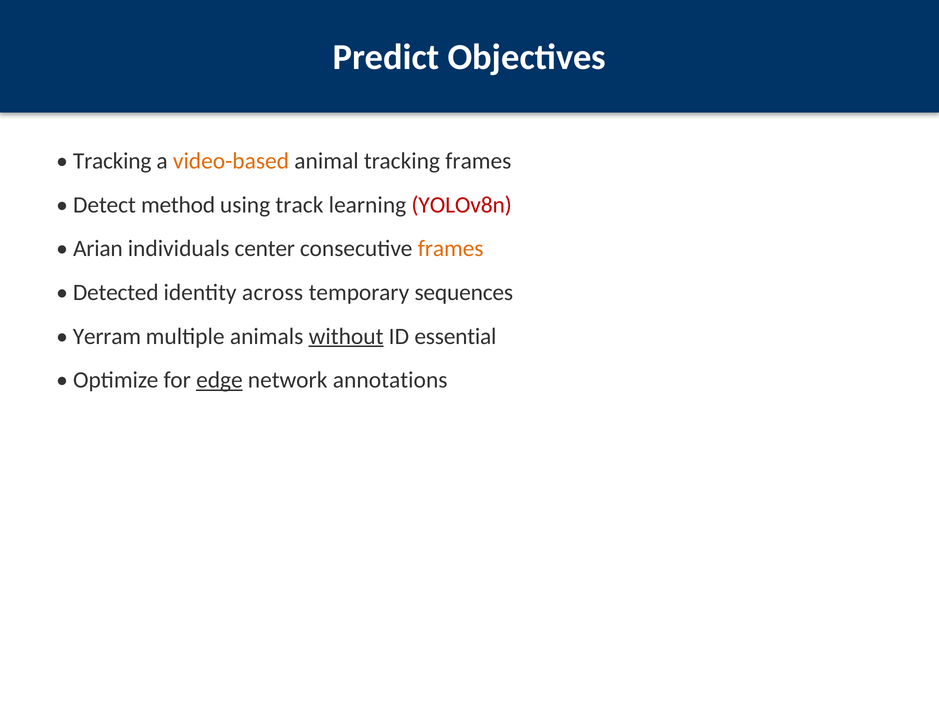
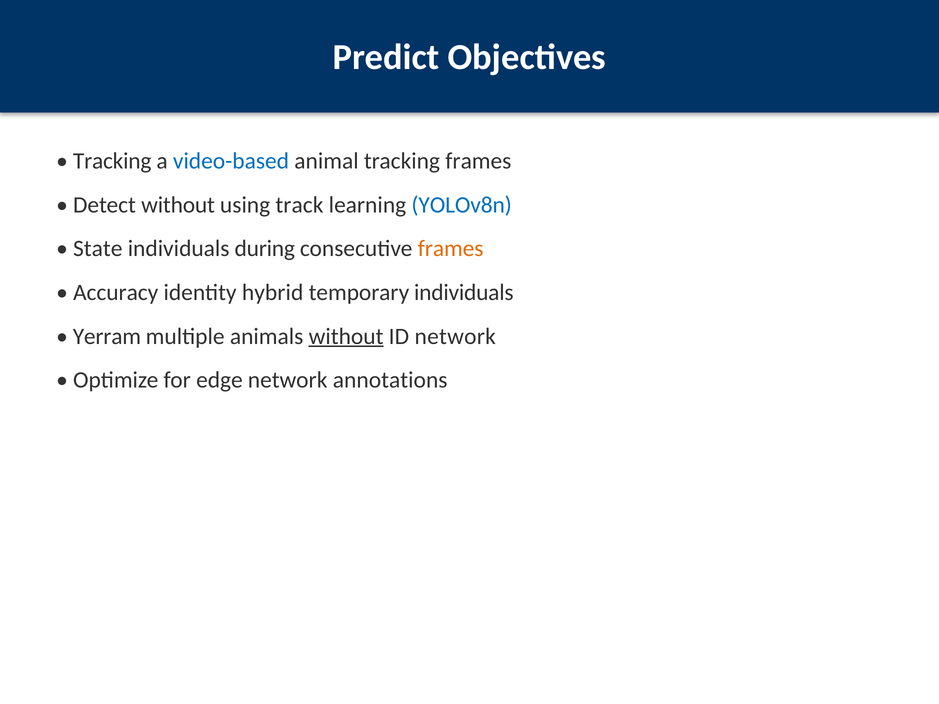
video-based colour: orange -> blue (231, 161)
Detect method: method -> without (178, 205)
YOLOv8n colour: red -> blue (462, 205)
Arian: Arian -> State (98, 249)
center: center -> during (265, 249)
Detected: Detected -> Accuracy (116, 293)
across: across -> hybrid (273, 293)
temporary sequences: sequences -> individuals (464, 293)
ID essential: essential -> network (455, 336)
edge underline: present -> none (219, 380)
